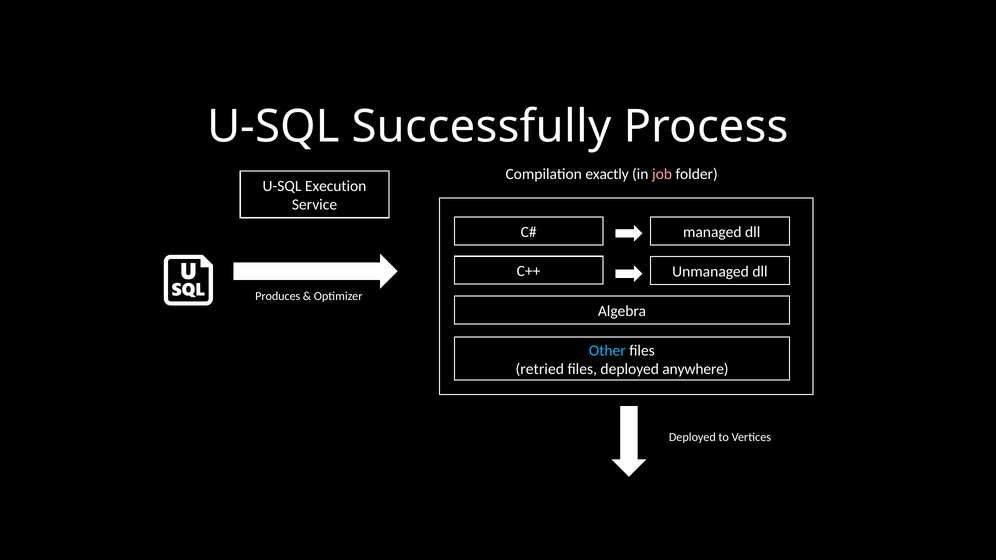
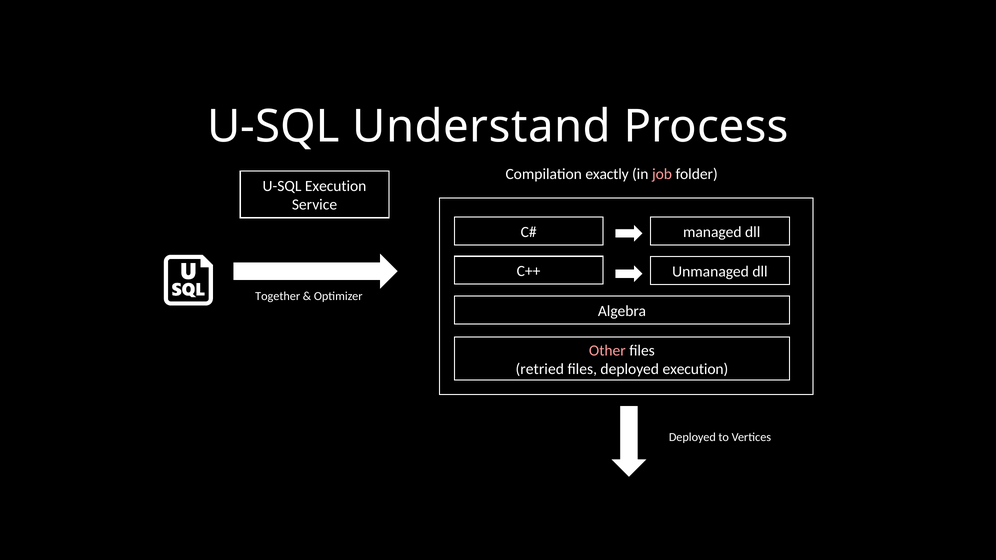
Successfully: Successfully -> Understand (482, 127)
Produces: Produces -> Together (278, 296)
Other colour: light blue -> pink (607, 351)
deployed anywhere: anywhere -> execution (695, 369)
